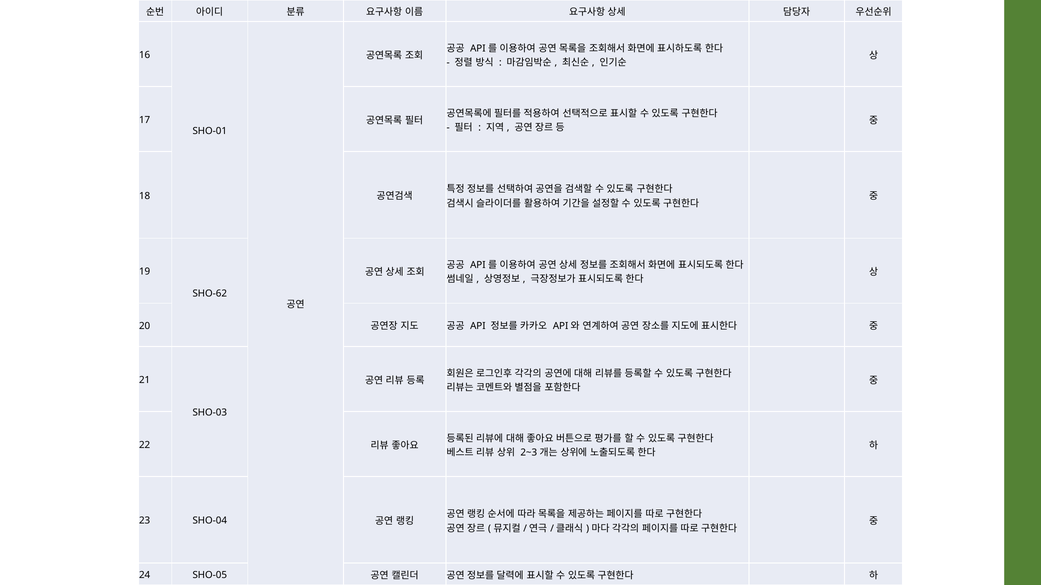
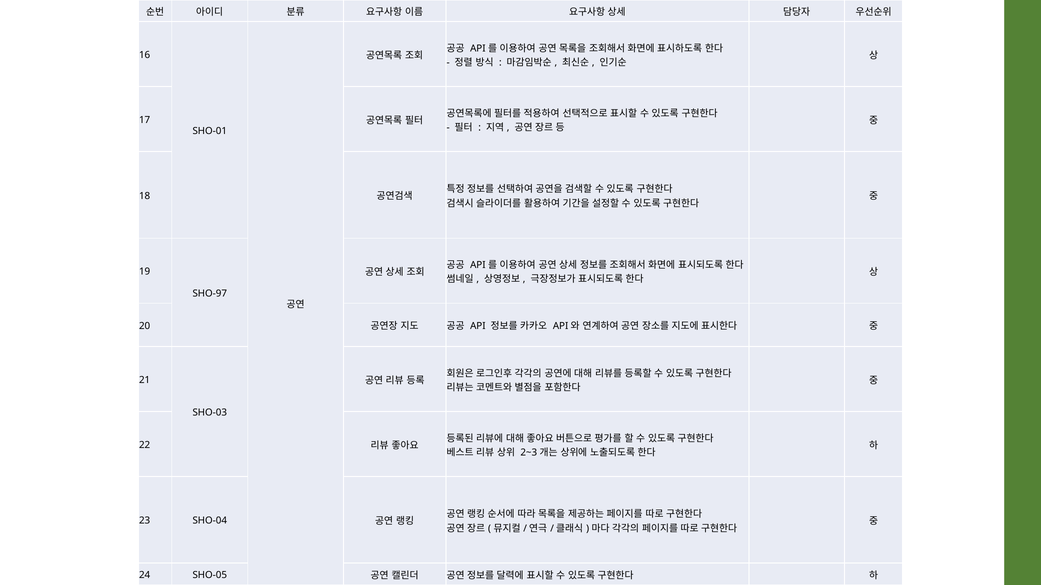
SHO-62: SHO-62 -> SHO-97 (210, 294)
